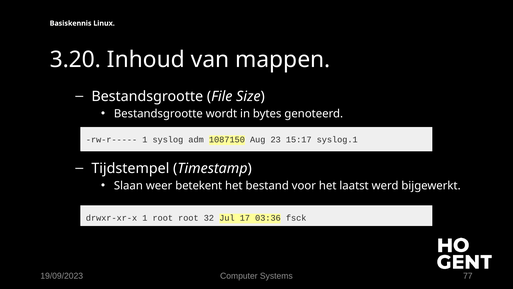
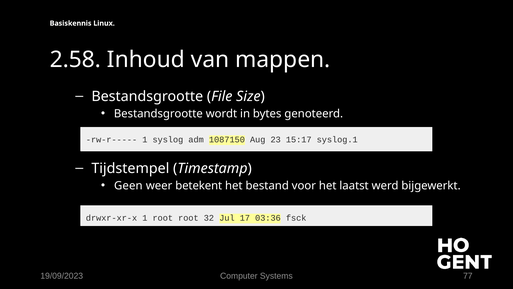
3.20: 3.20 -> 2.58 (75, 59)
Slaan: Slaan -> Geen (128, 186)
